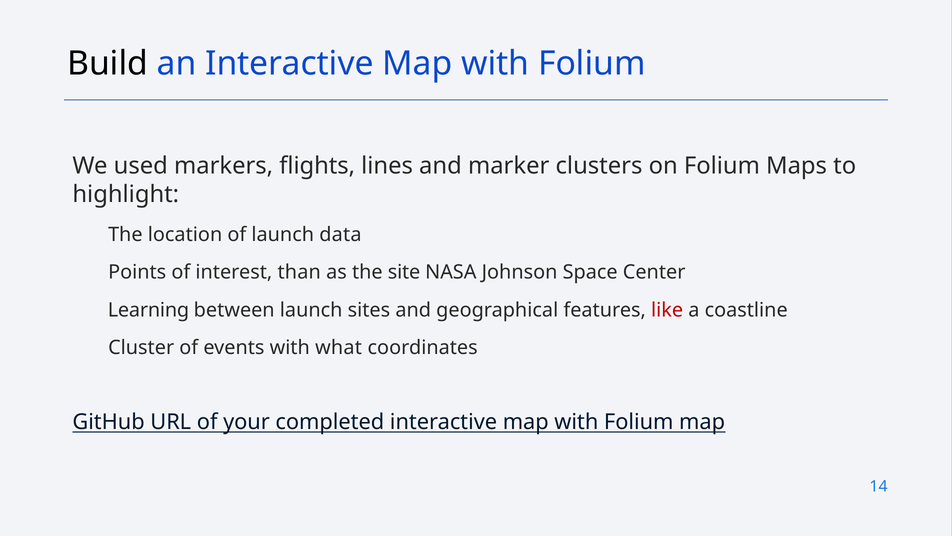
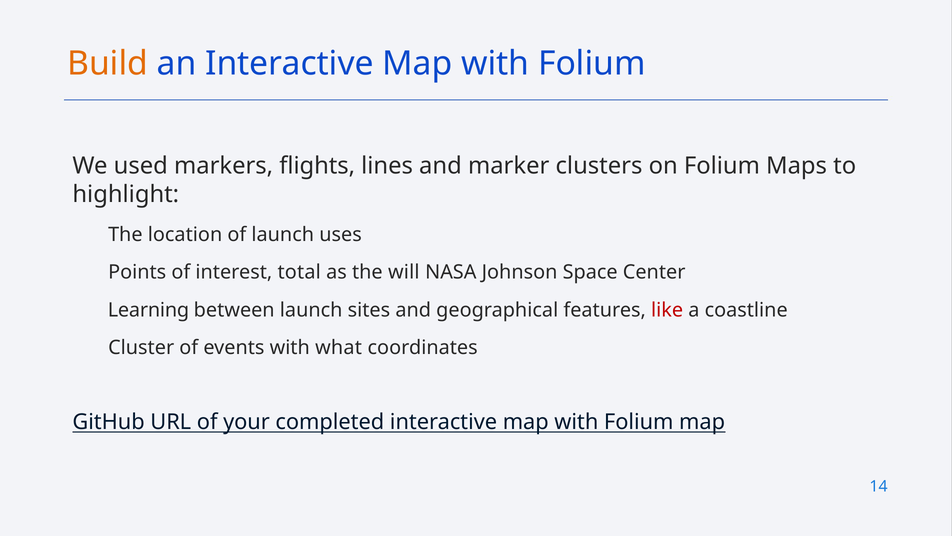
Build colour: black -> orange (108, 64)
data: data -> uses (341, 234)
than: than -> total (299, 272)
site: site -> will (404, 272)
